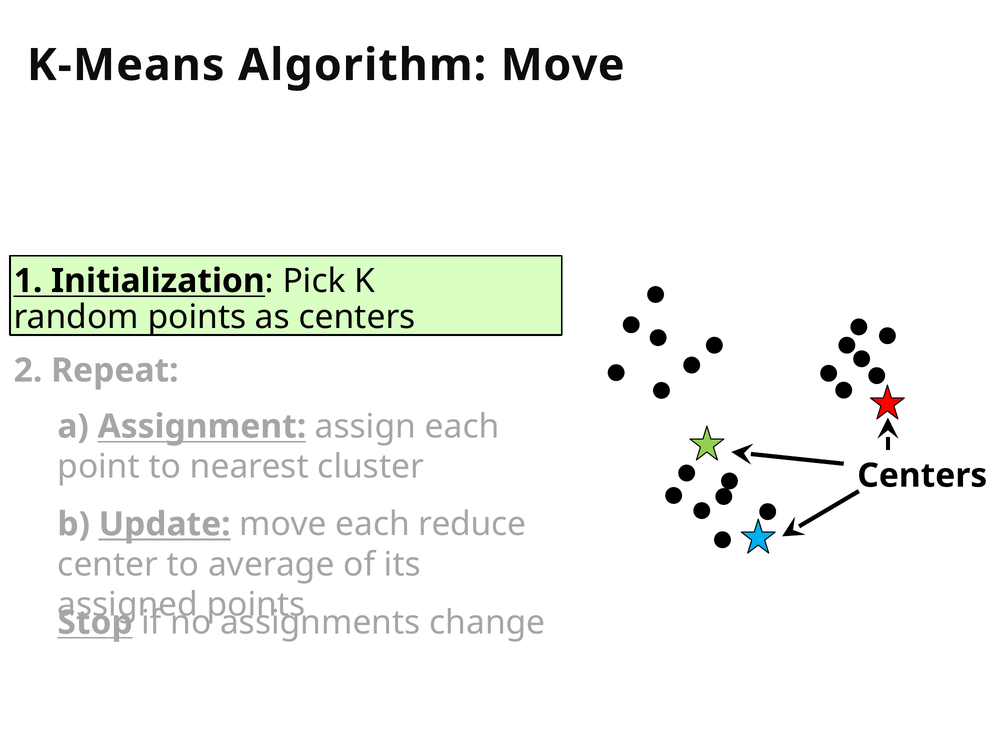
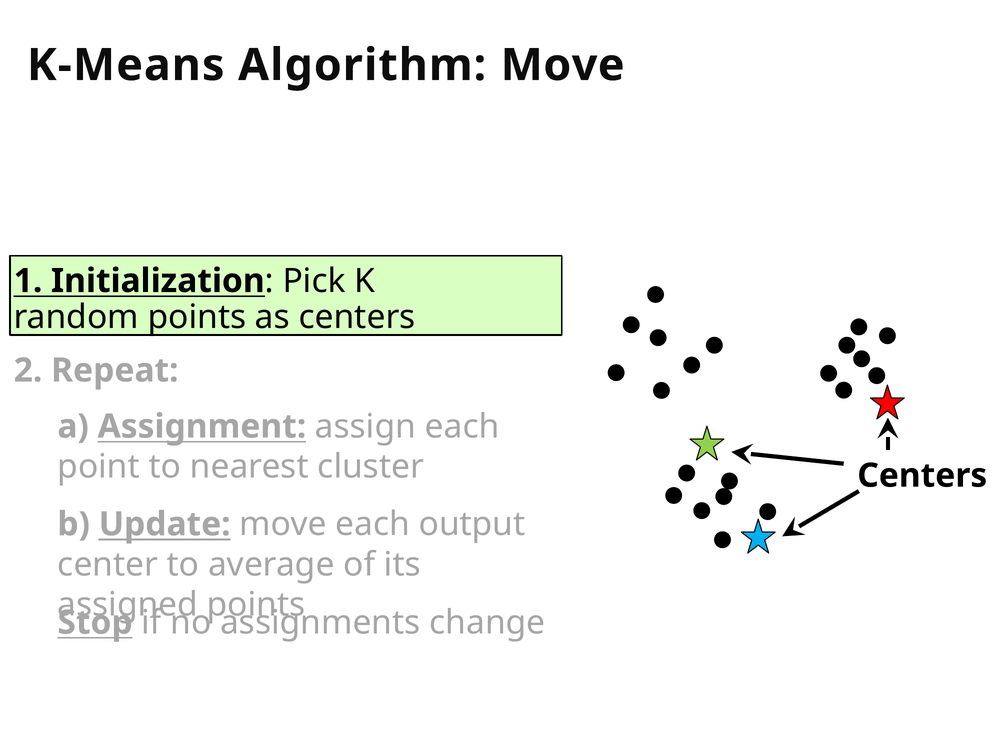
reduce: reduce -> output (472, 524)
